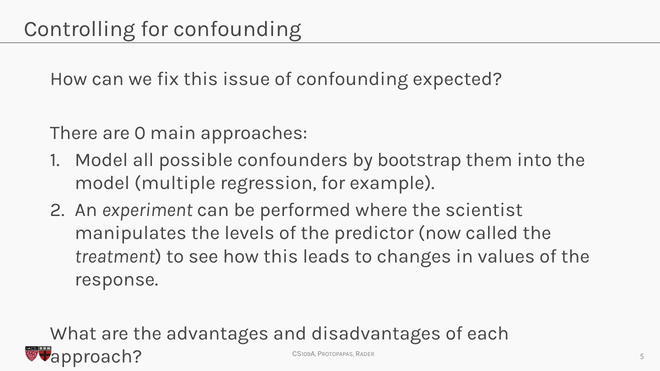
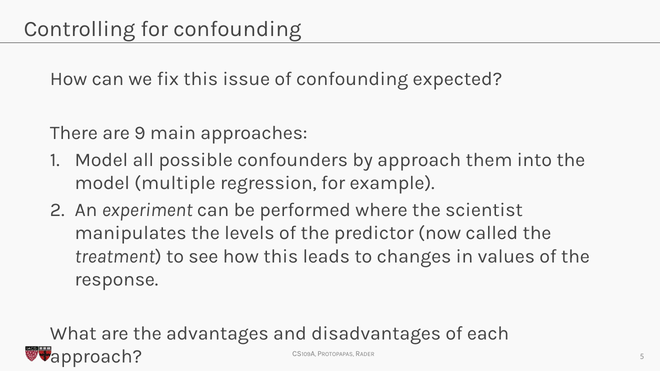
0: 0 -> 9 (140, 133)
by bootstrap: bootstrap -> approach (419, 160)
